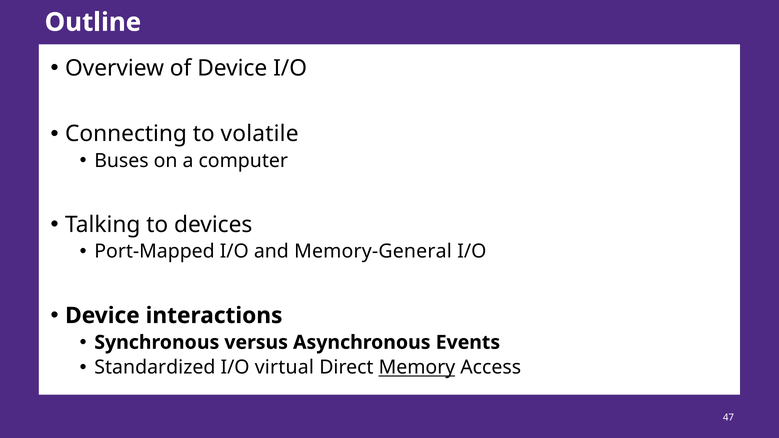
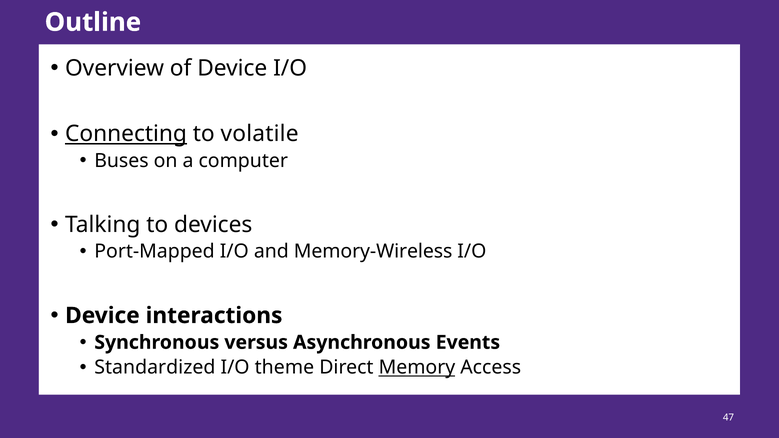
Connecting underline: none -> present (126, 134)
Memory-General: Memory-General -> Memory-Wireless (373, 252)
virtual: virtual -> theme (284, 368)
